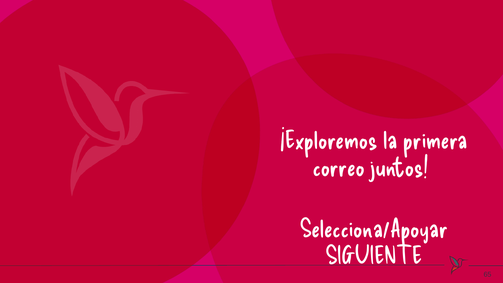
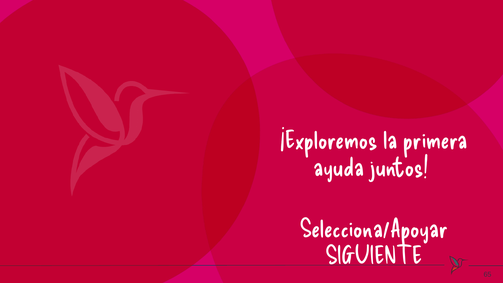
correo: correo -> ayuda (339, 168)
